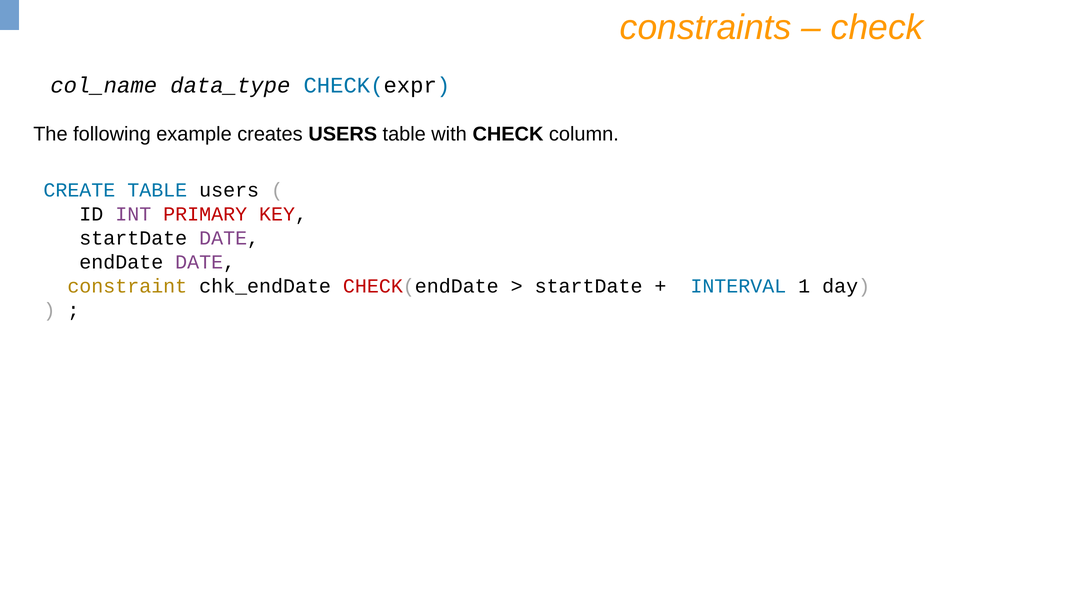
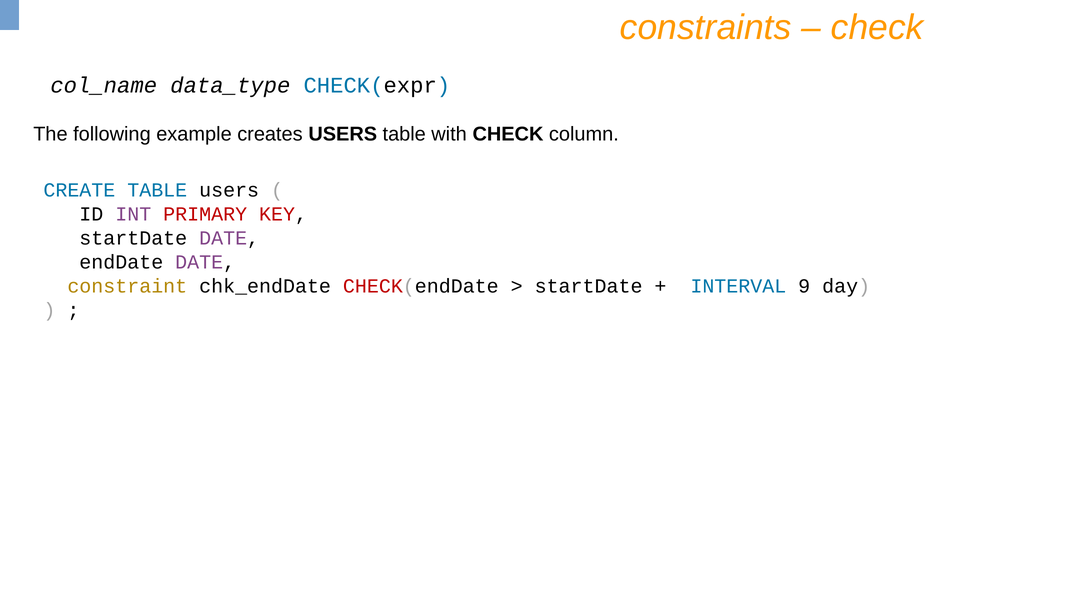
1: 1 -> 9 (804, 286)
